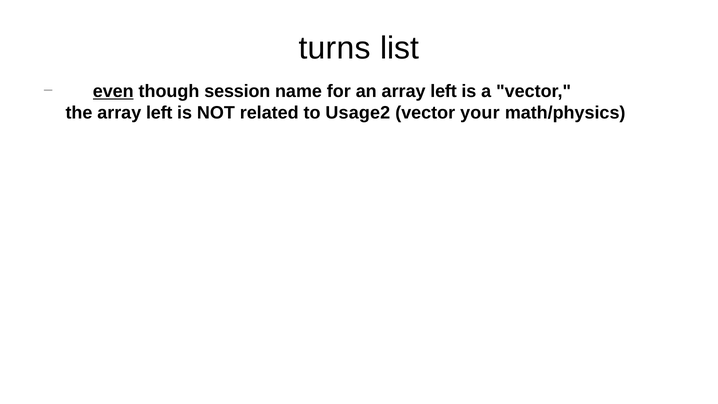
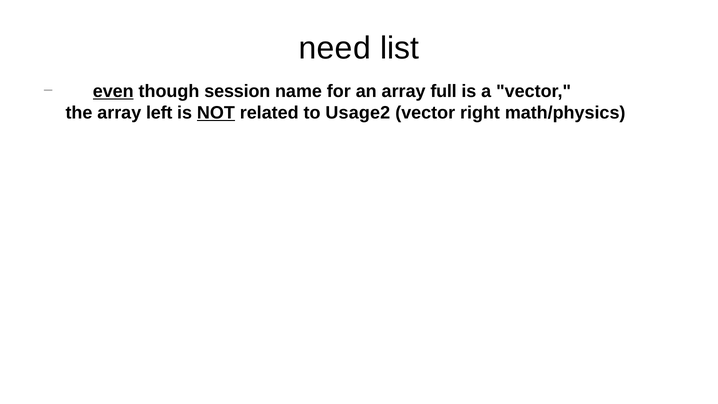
turns: turns -> need (335, 48)
an array left: left -> full (444, 91)
NOT underline: none -> present (216, 113)
your: your -> right (480, 113)
